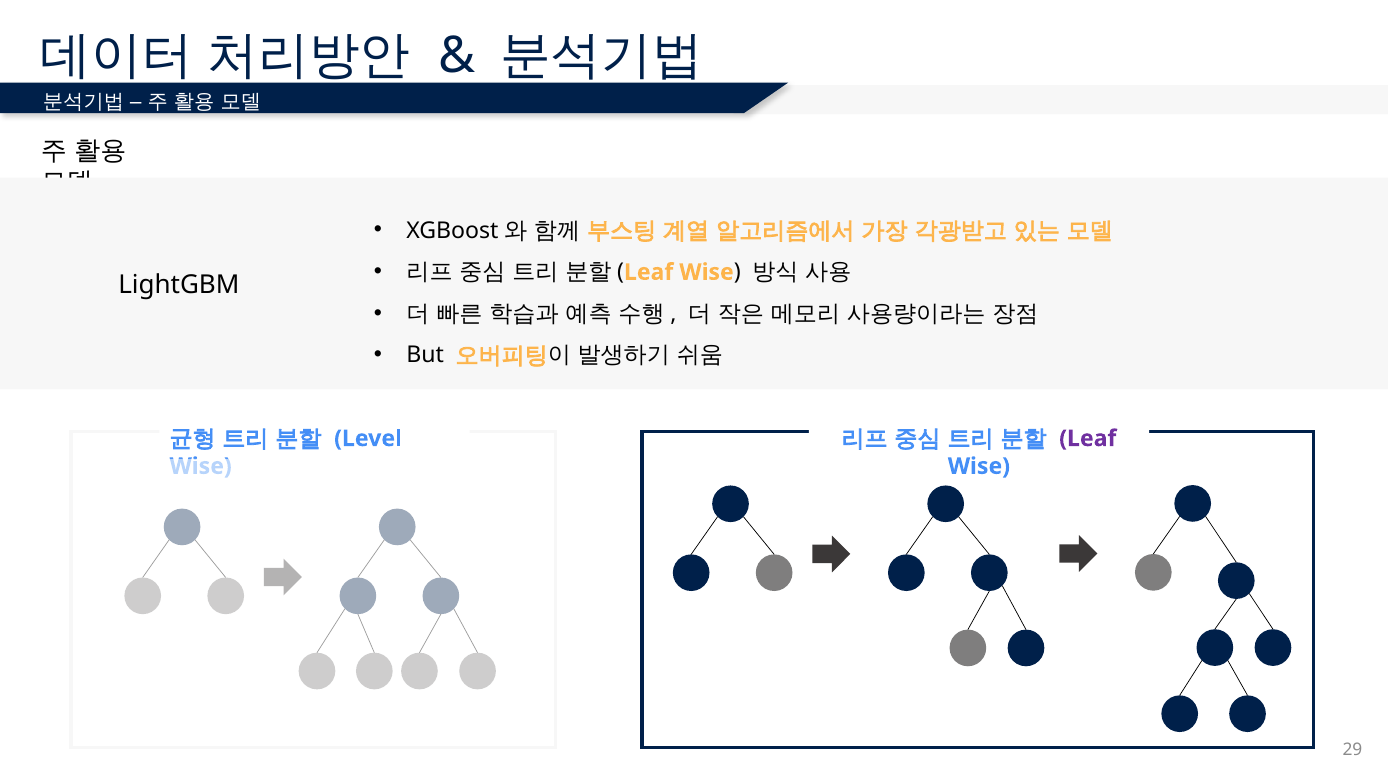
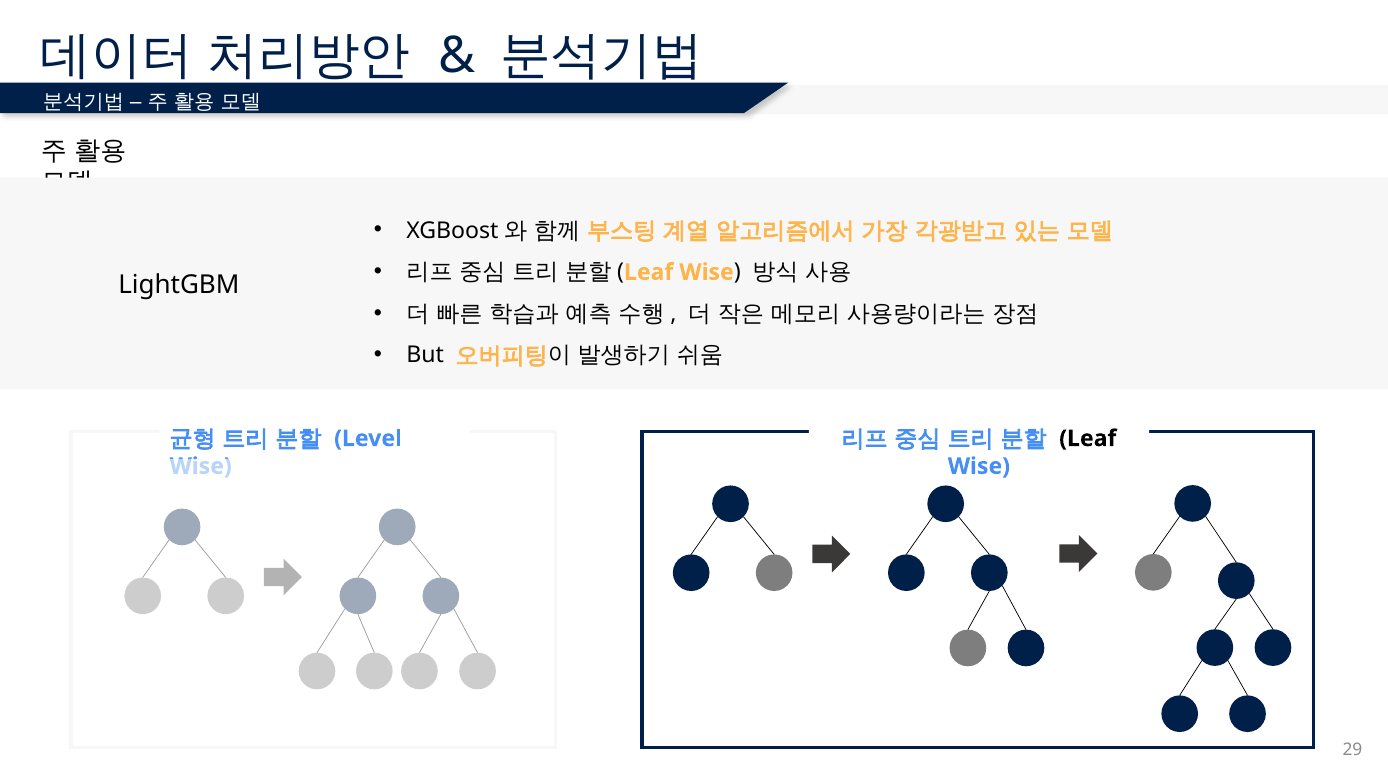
Leaf colour: purple -> black (1088, 438)
